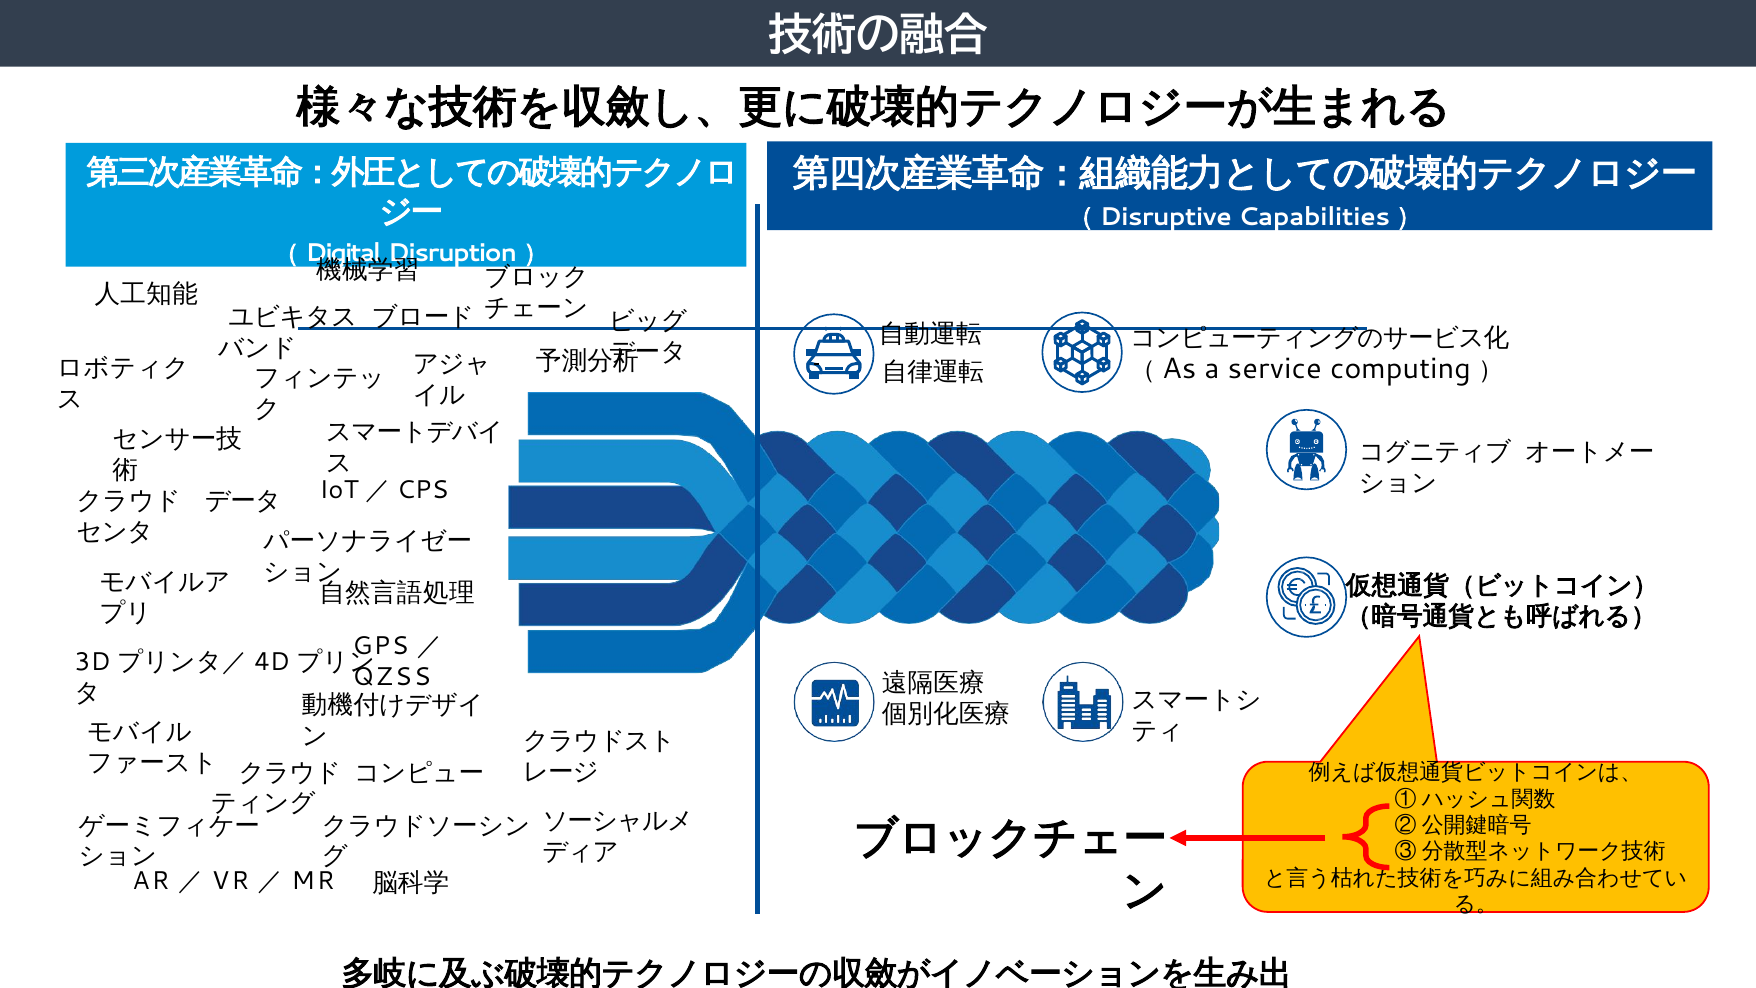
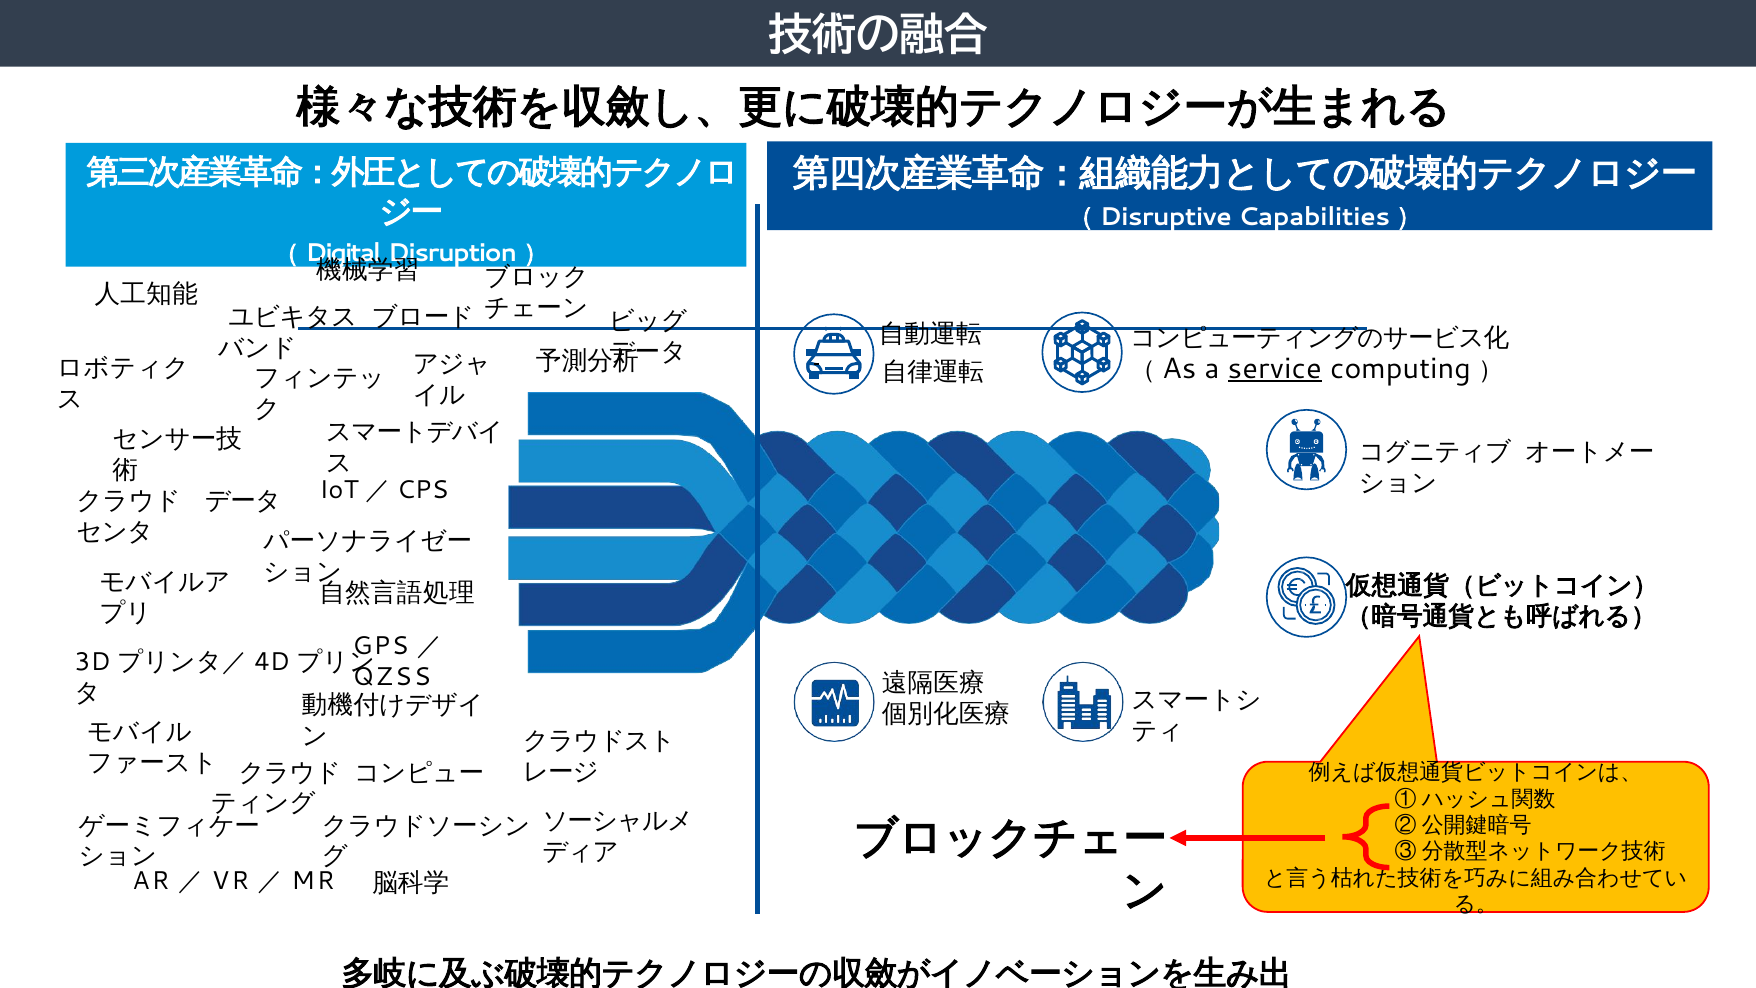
service underline: none -> present (1275, 368)
